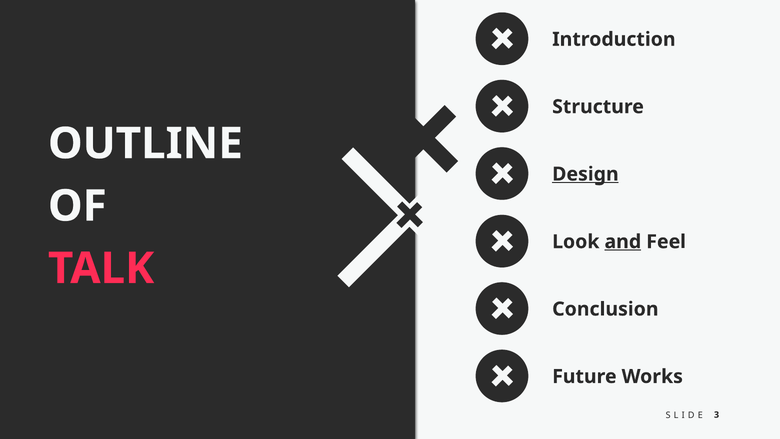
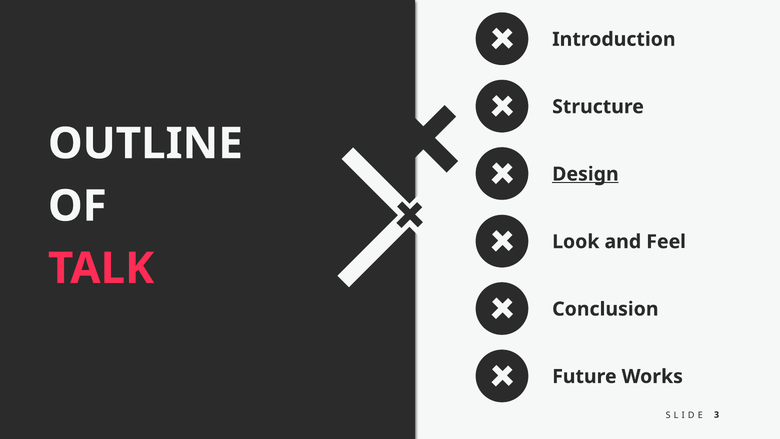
and underline: present -> none (623, 242)
